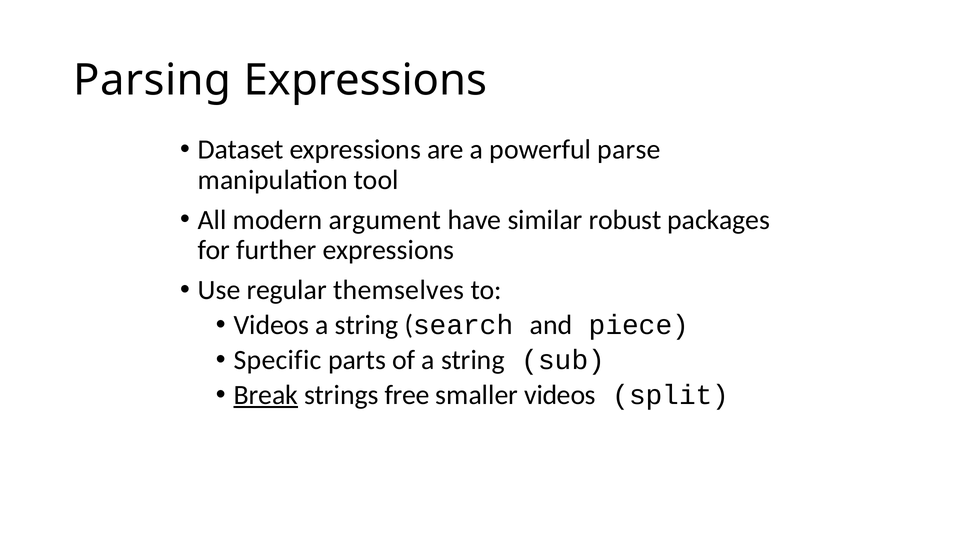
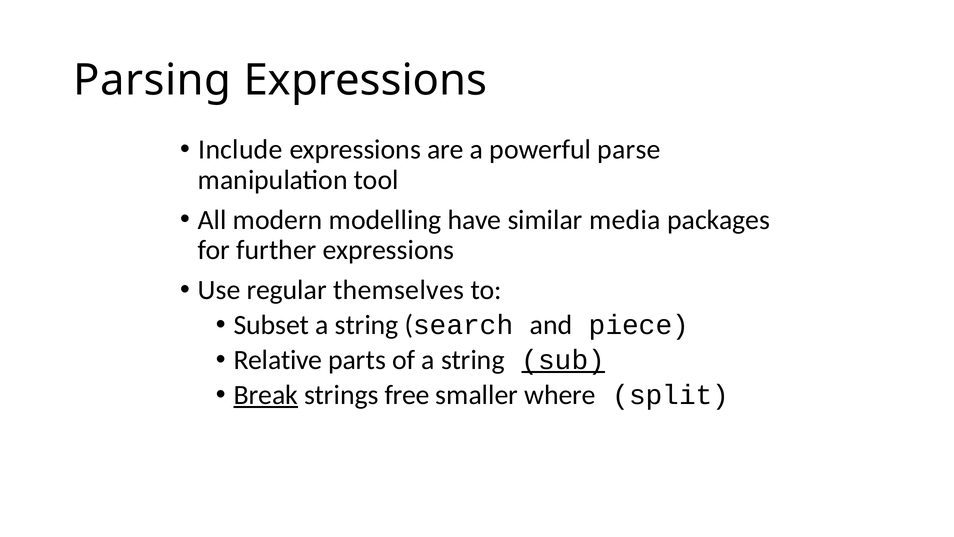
Dataset: Dataset -> Include (240, 150)
argument: argument -> modelling (385, 220)
robust: robust -> media (625, 220)
Videos: Videos -> Subset (271, 325)
Specific: Specific -> Relative (278, 360)
sub underline: none -> present (563, 360)
smaller videos: videos -> where (560, 395)
